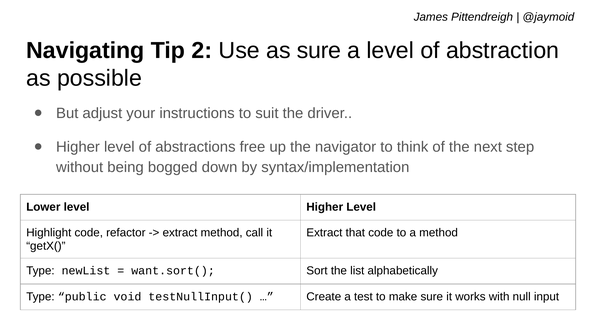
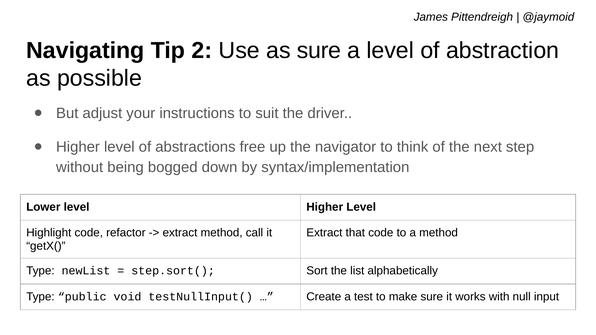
want.sort(: want.sort( -> step.sort( (173, 271)
